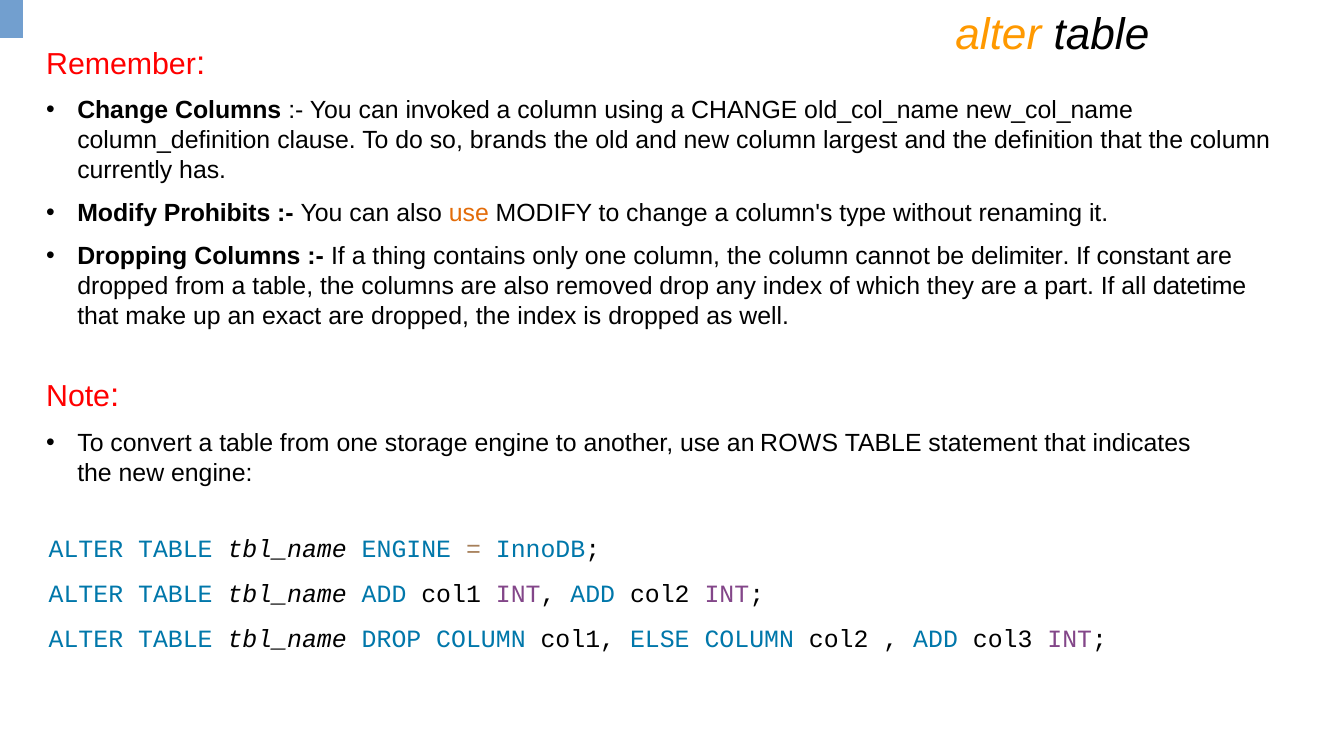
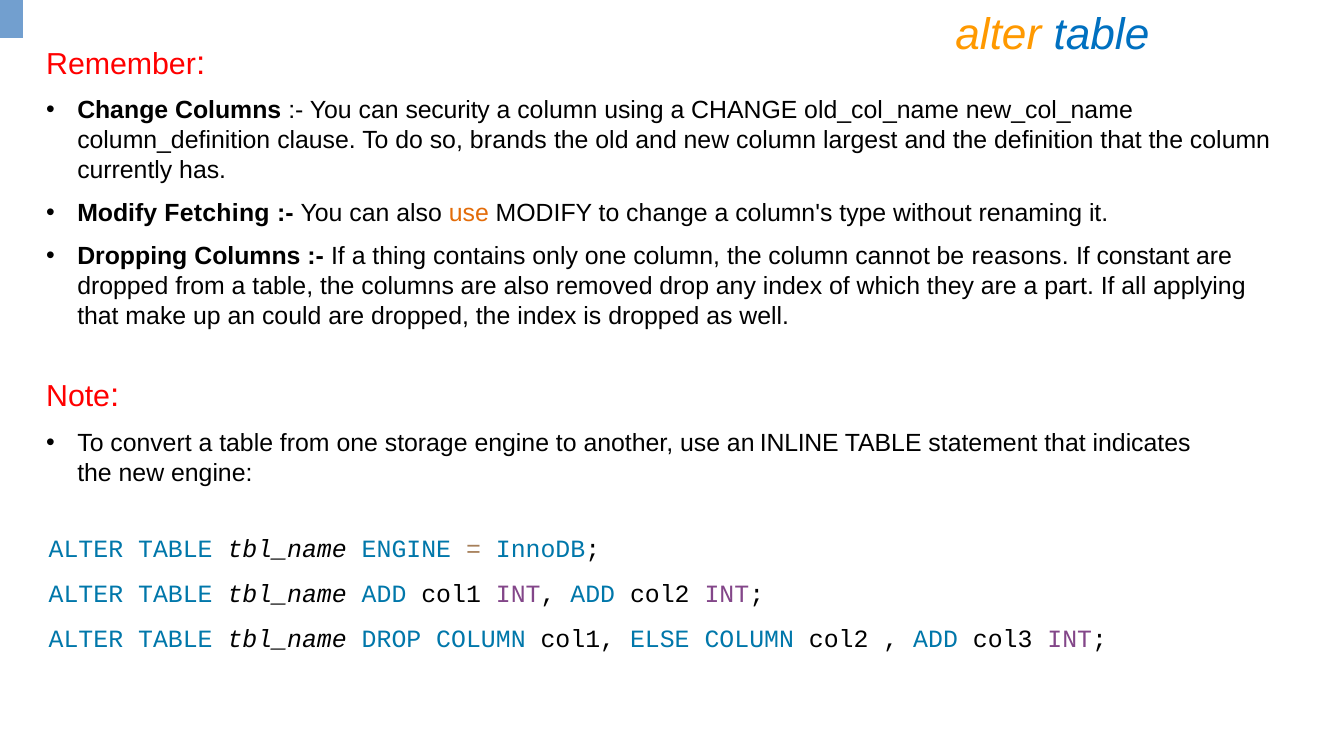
table colour: black -> blue (1101, 34)
invoked: invoked -> security (448, 111)
Prohibits: Prohibits -> Fetching (217, 213)
delimiter: delimiter -> reasons (1020, 256)
datetime: datetime -> applying (1199, 286)
exact: exact -> could (292, 316)
ROWS: ROWS -> INLINE (799, 443)
